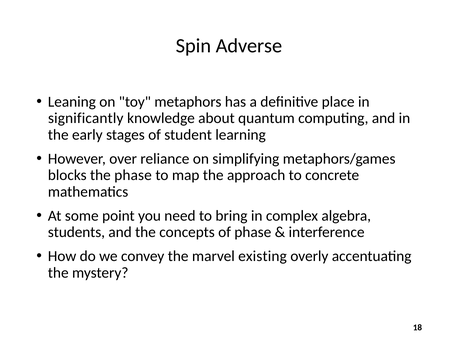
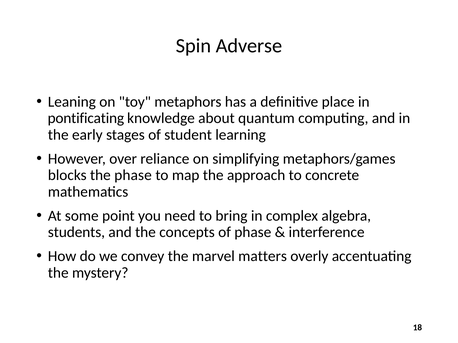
significantly: significantly -> pontificating (86, 118)
existing: existing -> matters (263, 257)
